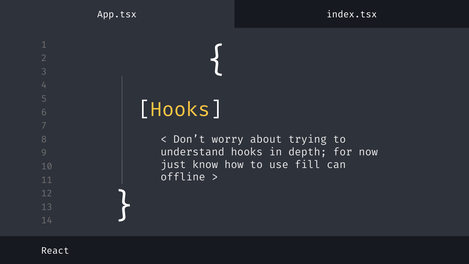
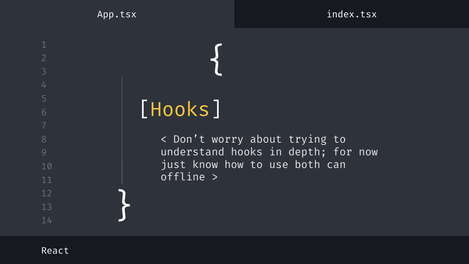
fill: fill -> both (308, 164)
